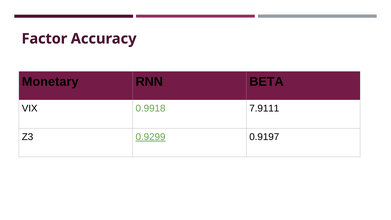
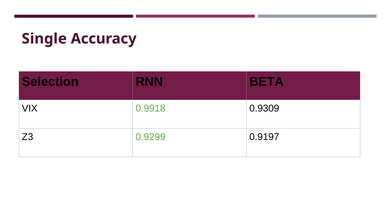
Factor: Factor -> Single (44, 39)
Monetary: Monetary -> Selection (50, 82)
7.9111: 7.9111 -> 0.9309 (264, 108)
0.9299 underline: present -> none (151, 137)
